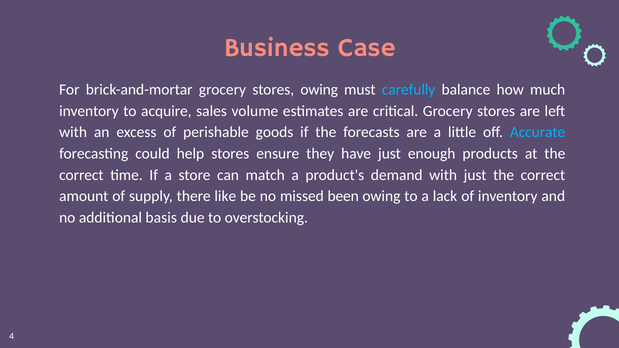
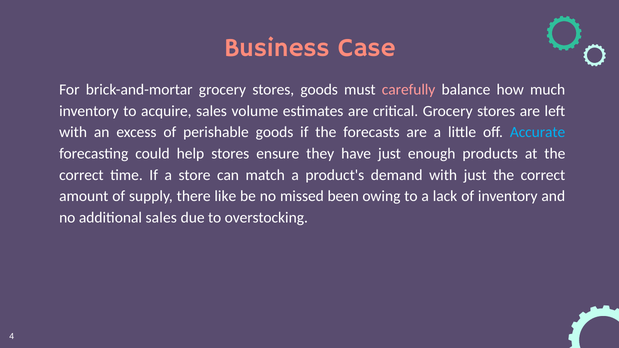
stores owing: owing -> goods (319, 90)
carefully colour: light blue -> pink (409, 90)
additional basis: basis -> sales (161, 218)
